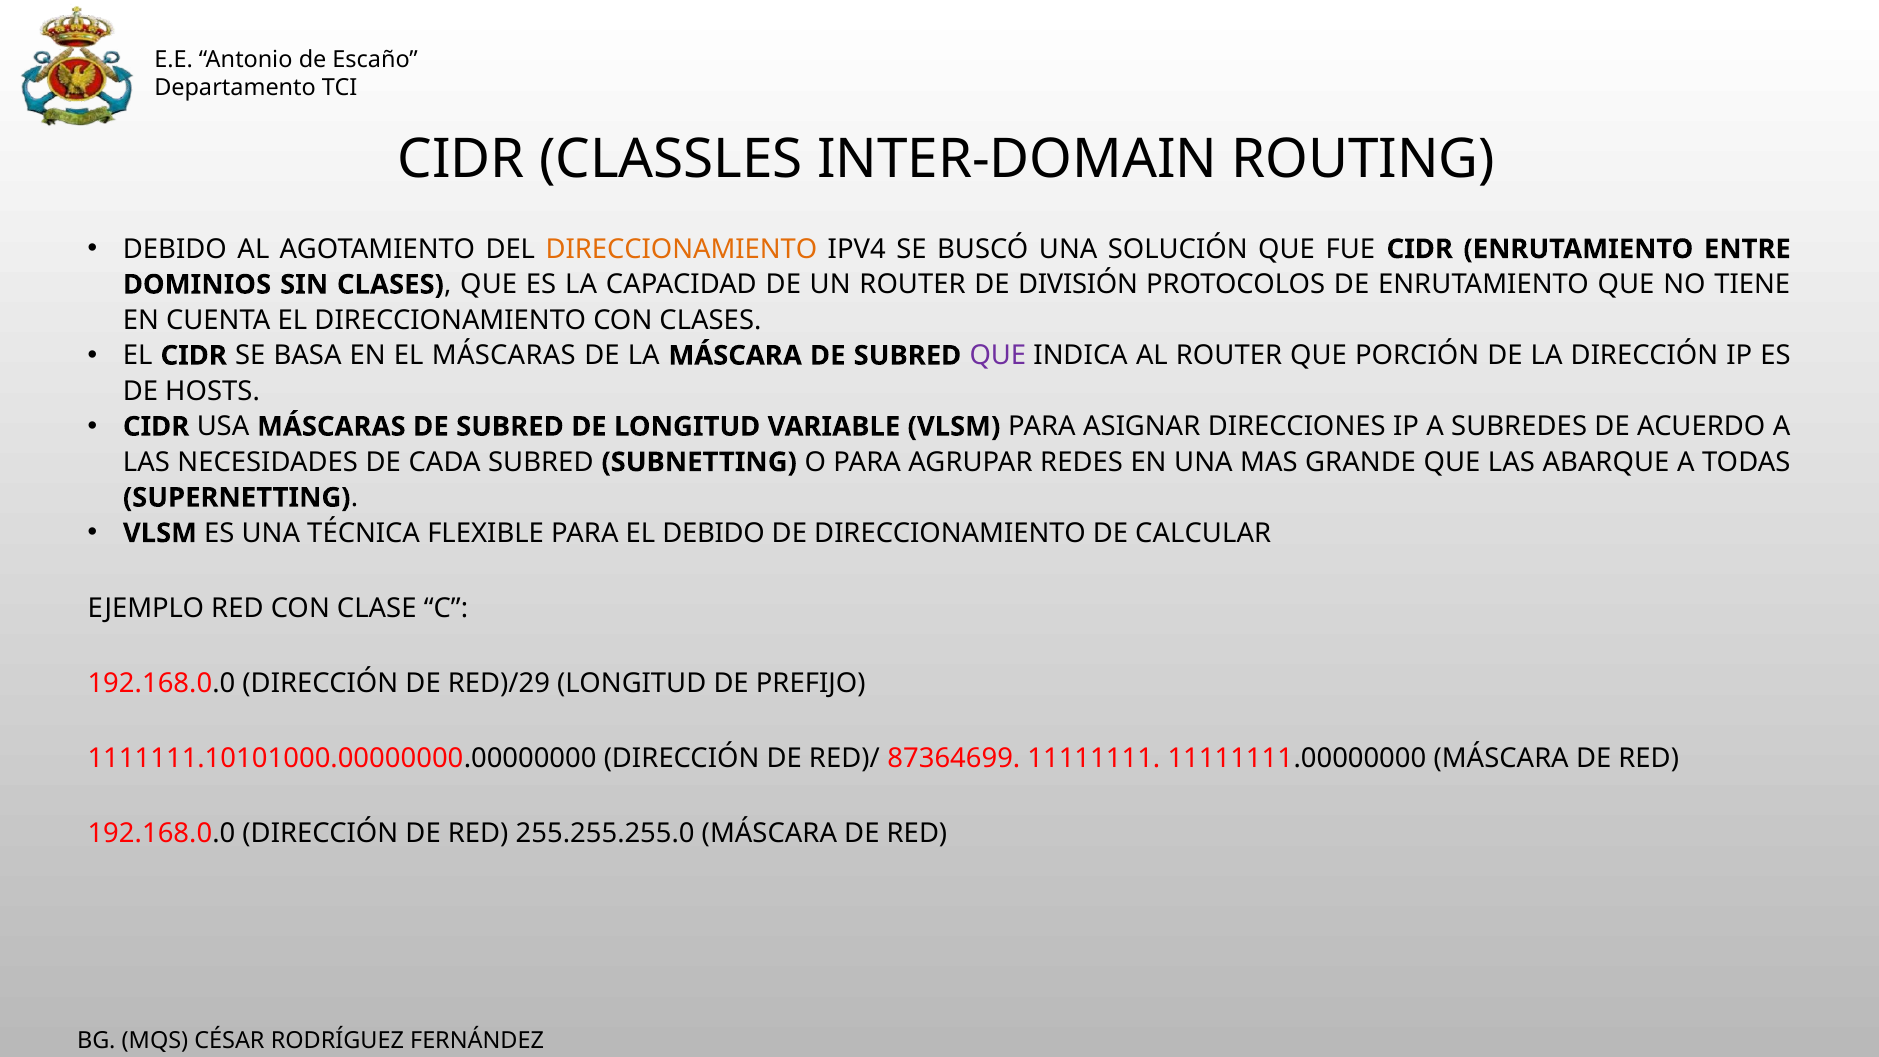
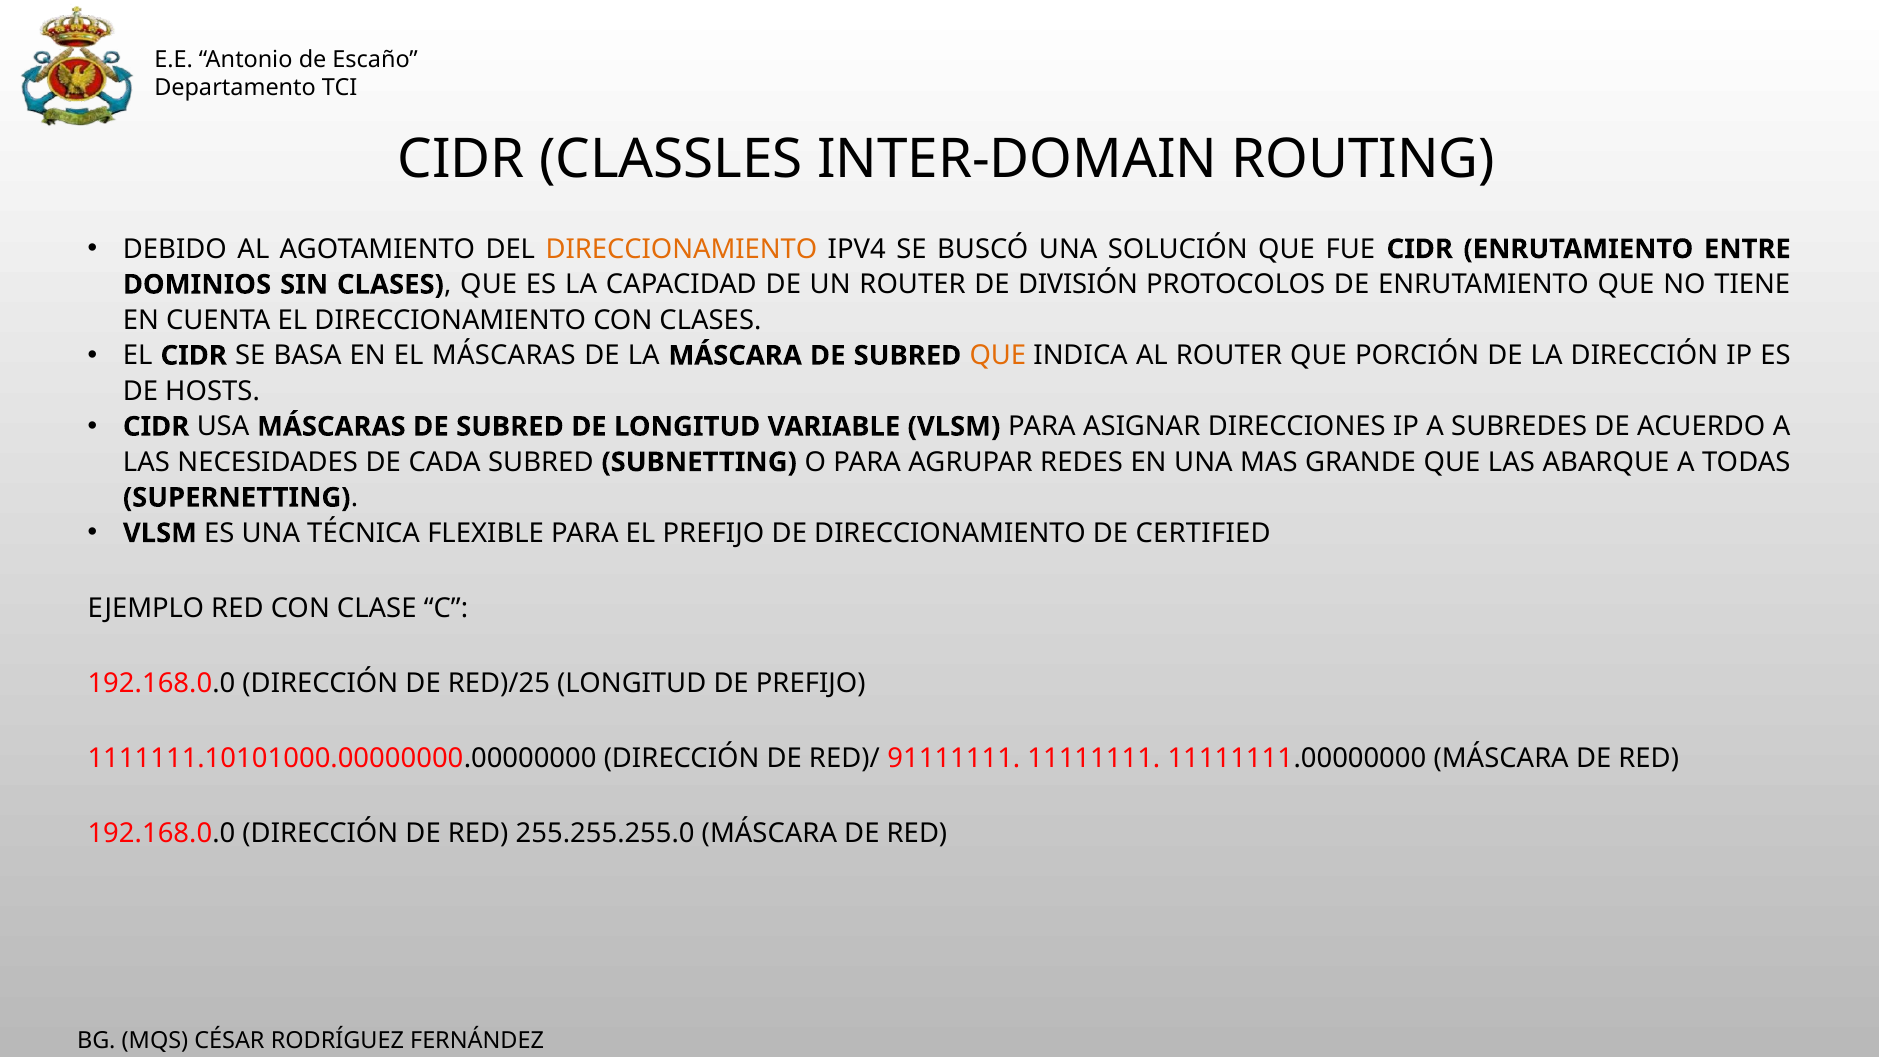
QUE colour: purple -> orange (998, 356)
EL DEBIDO: DEBIDO -> PREFIJO (713, 533)
CALCULAR: CALCULAR -> CERTIFIED (1203, 533)
RED)/29: RED)/29 -> RED)/25 (499, 683)
87364699: 87364699 -> 91111111 (954, 758)
